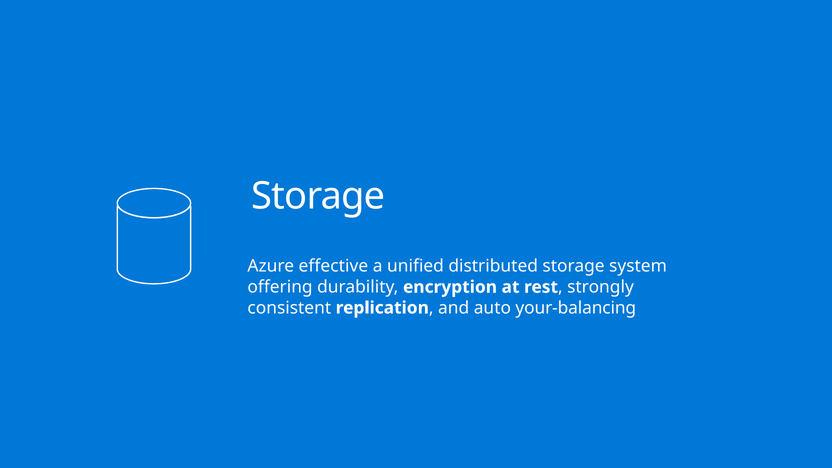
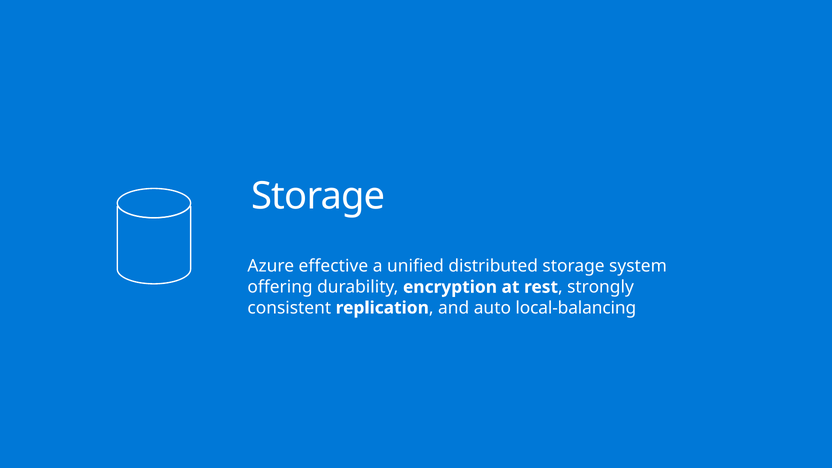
your-balancing: your-balancing -> local-balancing (576, 308)
